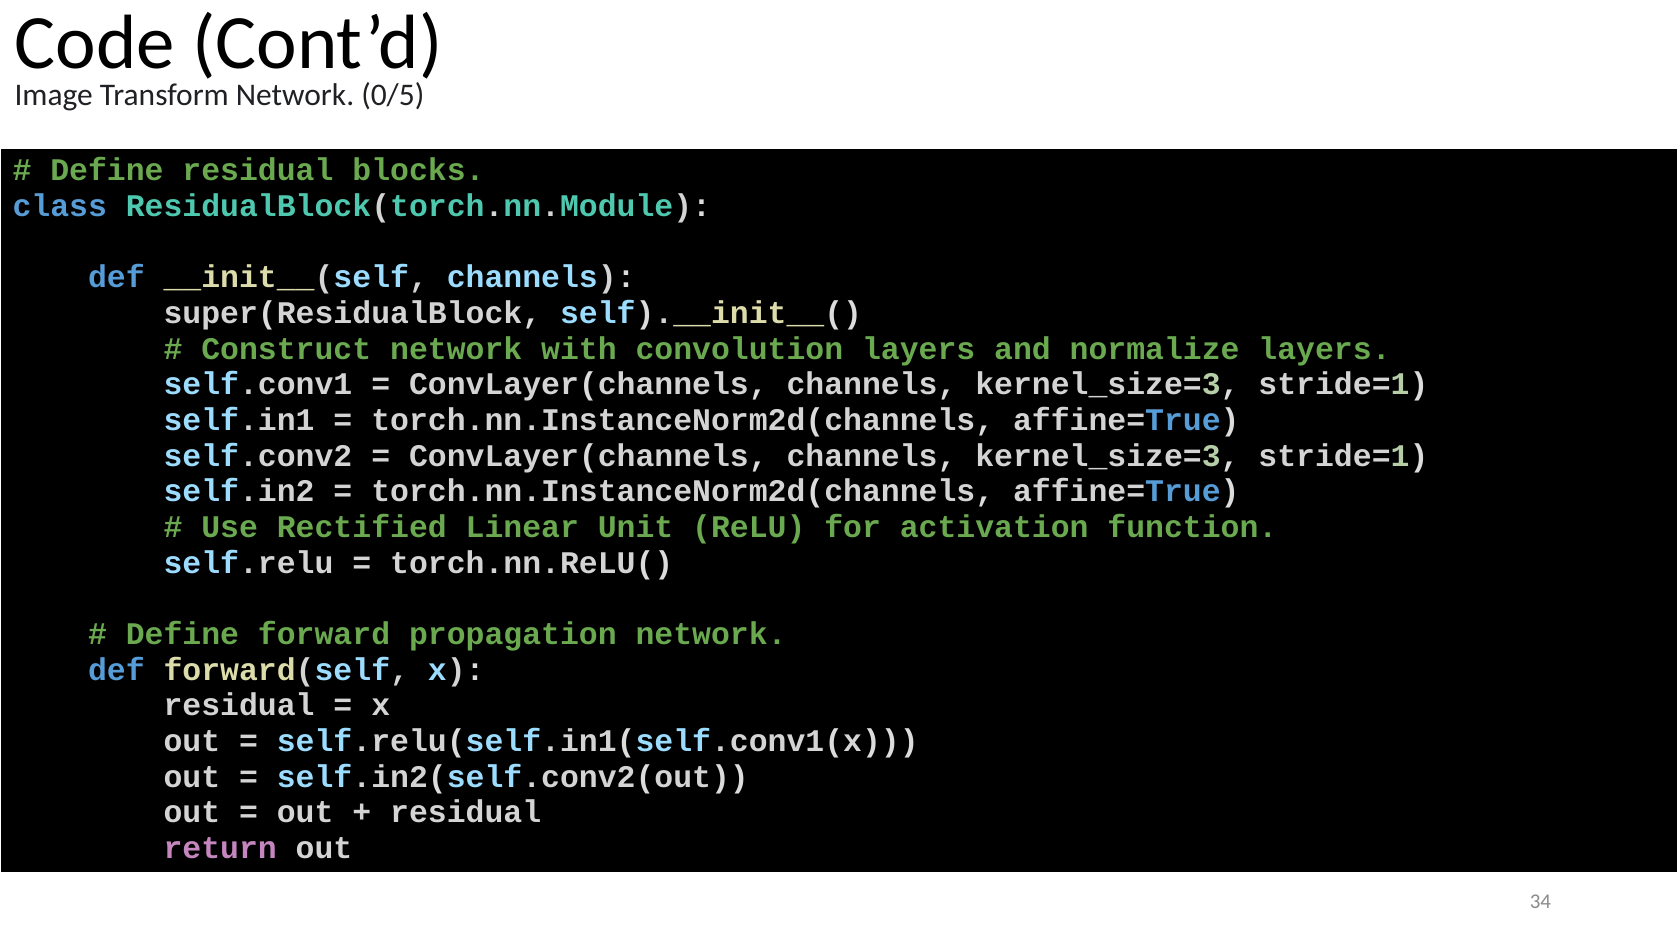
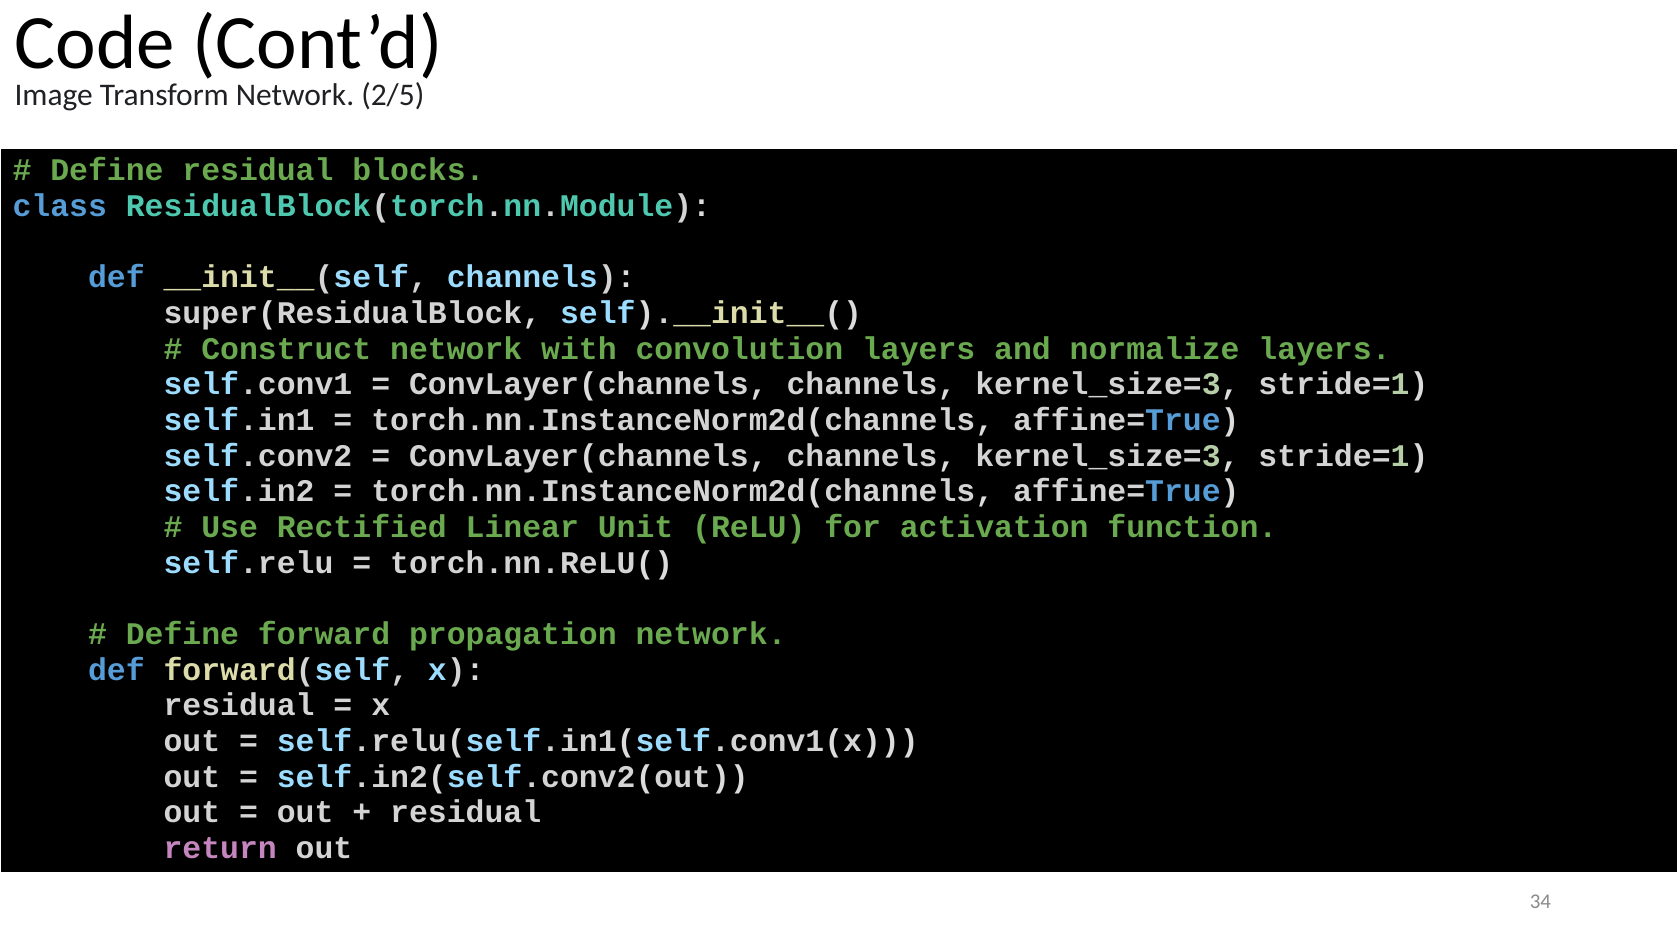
0/5: 0/5 -> 2/5 (393, 95)
